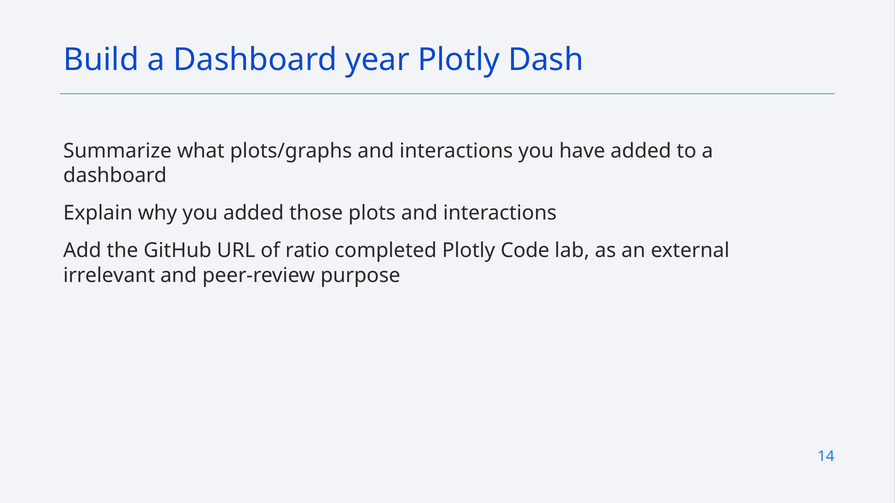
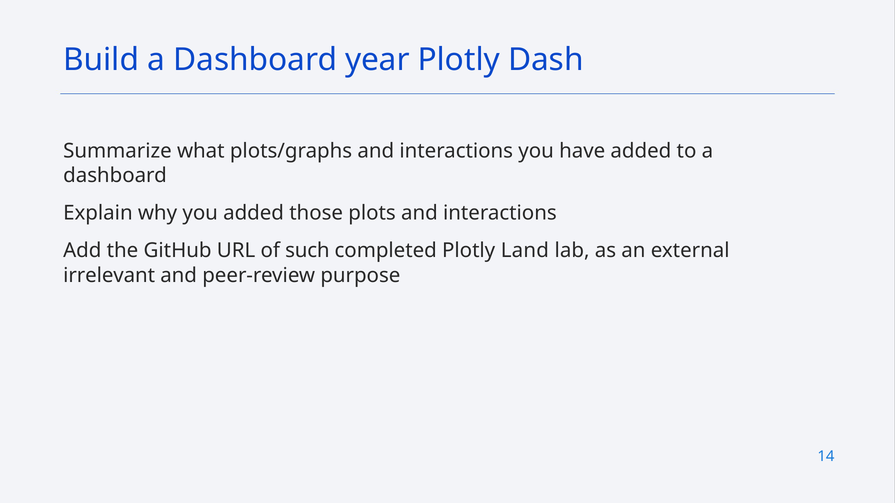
ratio: ratio -> such (307, 251)
Code: Code -> Land (525, 251)
